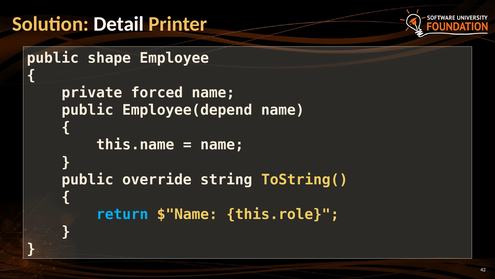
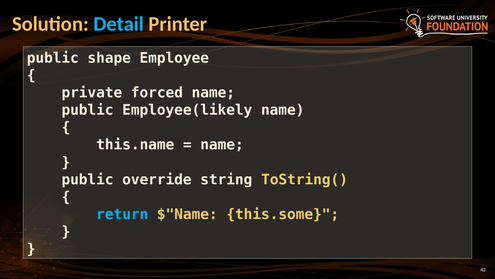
Detail colour: white -> light blue (119, 24)
Employee(depend: Employee(depend -> Employee(likely (187, 110)
this.role: this.role -> this.some (283, 214)
